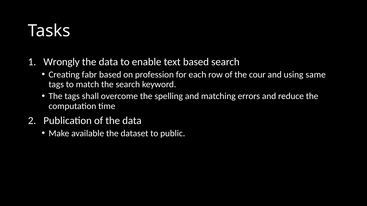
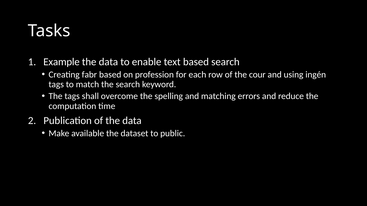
Wrongly: Wrongly -> Example (62, 62)
same: same -> ingén (316, 75)
